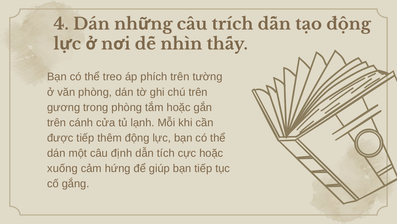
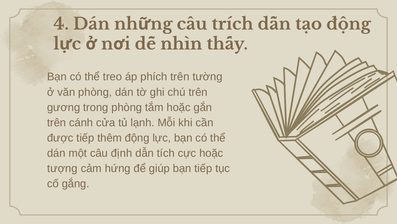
xuống: xuống -> tượng (62, 168)
